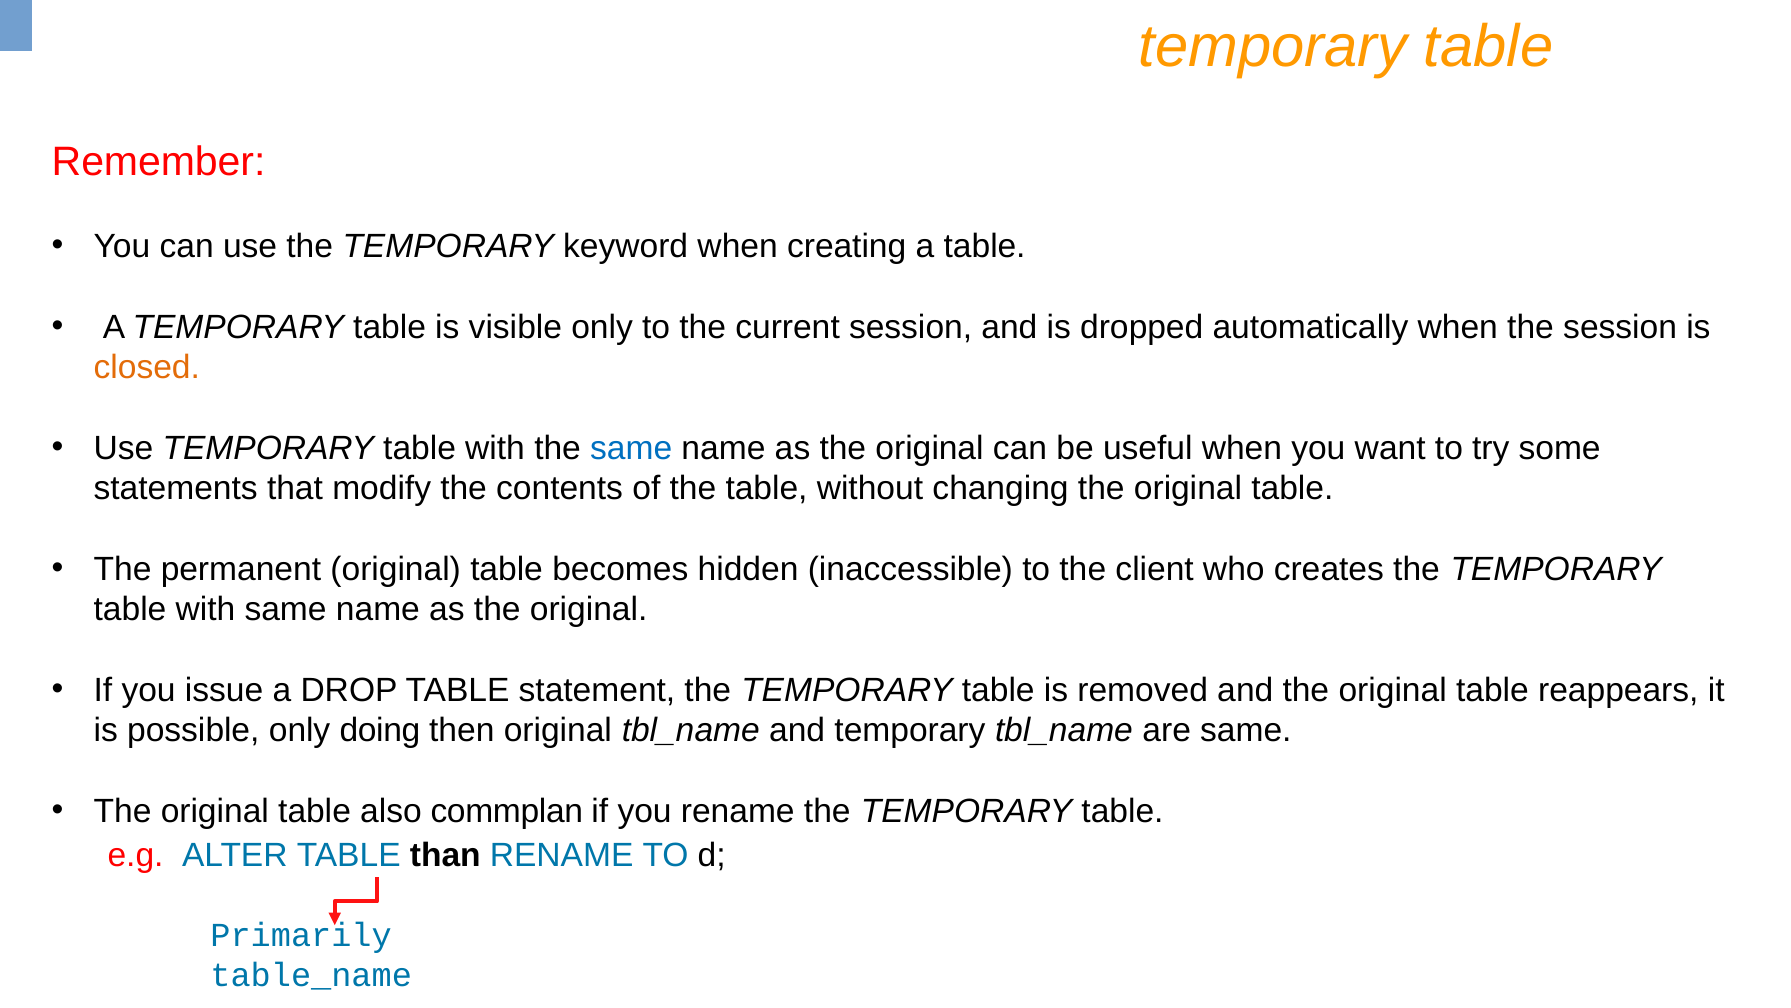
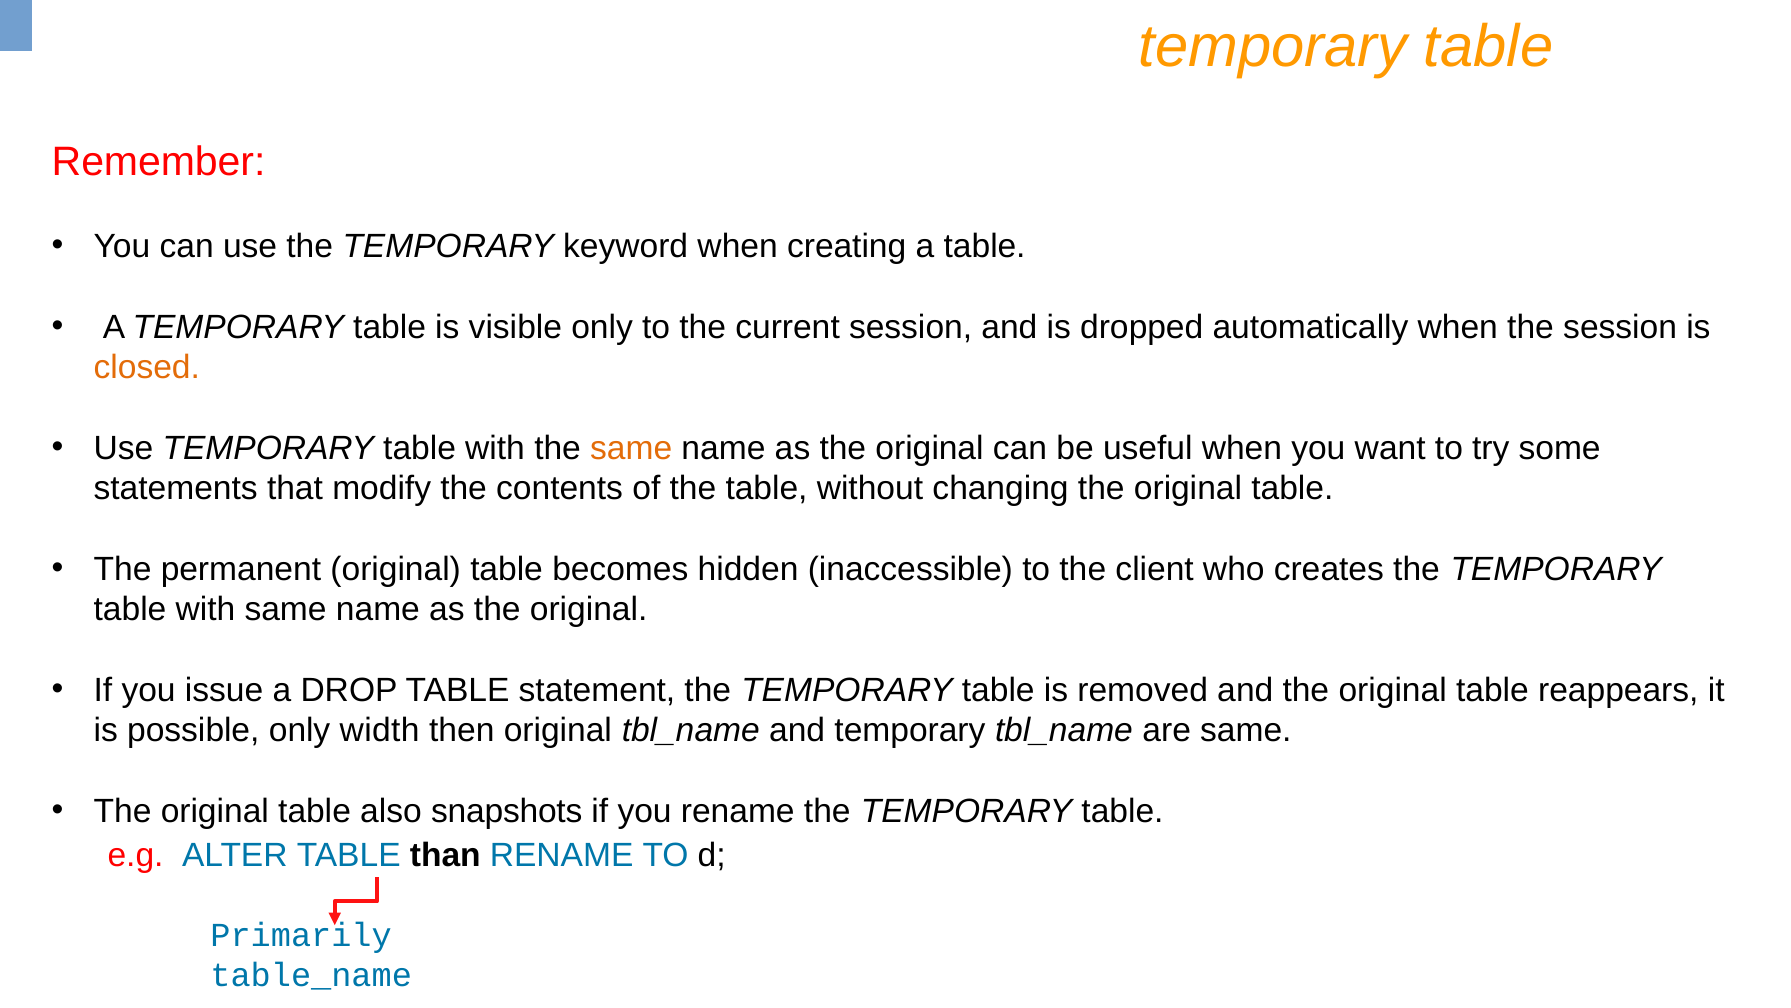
same colour: blue -> orange (631, 448)
doing: doing -> width (380, 730)
commplan: commplan -> snapshots (507, 811)
